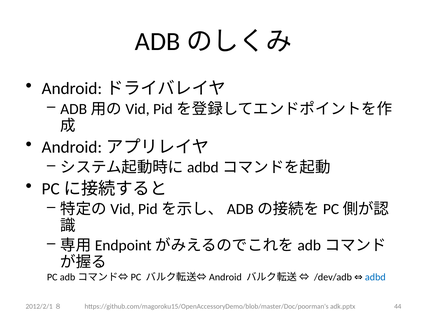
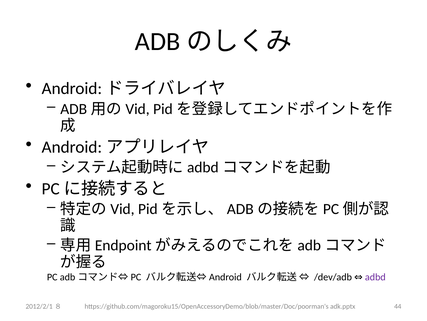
adbd colour: blue -> purple (375, 277)
